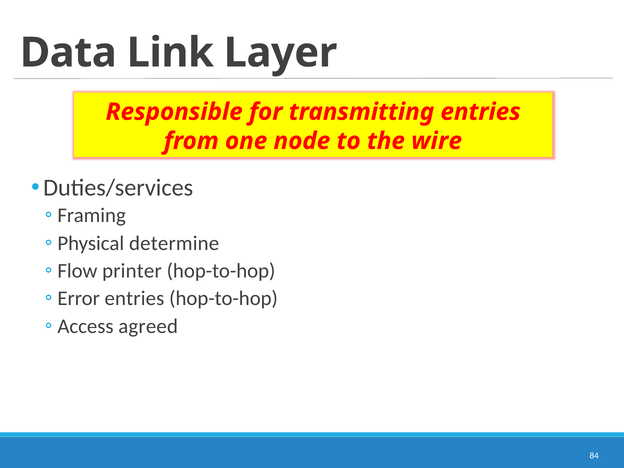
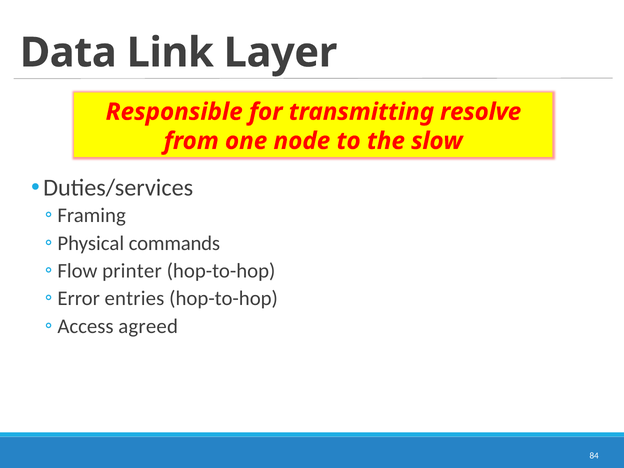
transmitting entries: entries -> resolve (481, 112)
wire: wire -> slow (437, 141)
determine: determine -> commands (174, 243)
